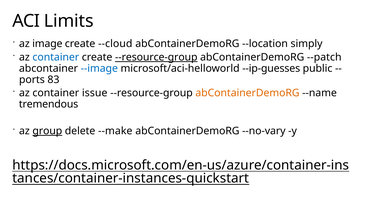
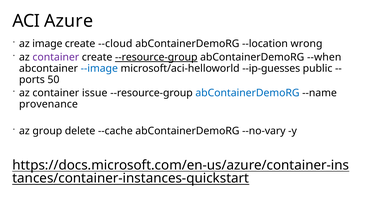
Limits: Limits -> Azure (69, 21)
simply: simply -> wrong (306, 44)
container colour: blue -> purple (56, 57)
--patch: --patch -> --when (324, 57)
83: 83 -> 50 (53, 80)
abContainerDemoRG colour: orange -> blue (247, 93)
tremendous: tremendous -> provenance (48, 104)
group underline: present -> none (47, 131)
--make: --make -> --cache (115, 131)
